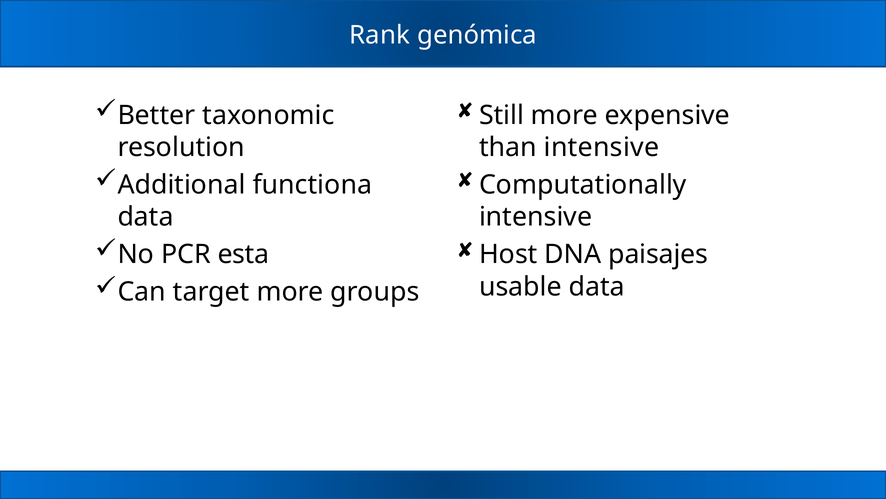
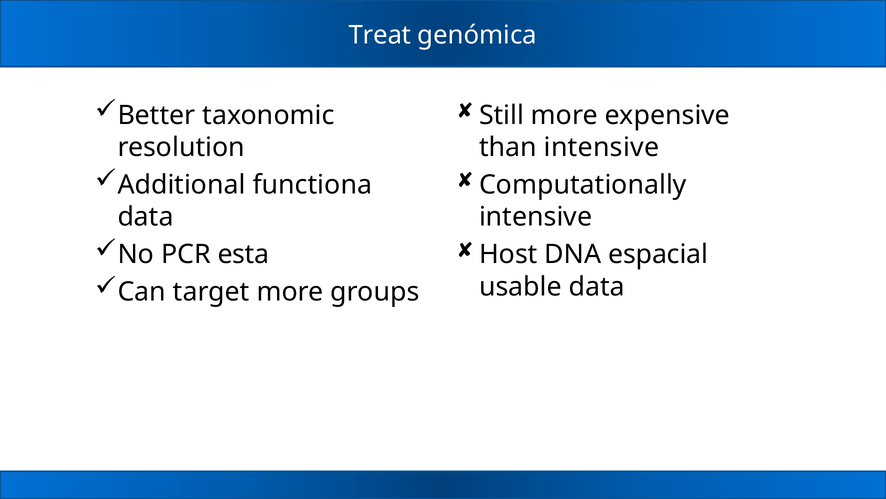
Rank: Rank -> Treat (380, 35)
paisajes: paisajes -> espacial (658, 254)
